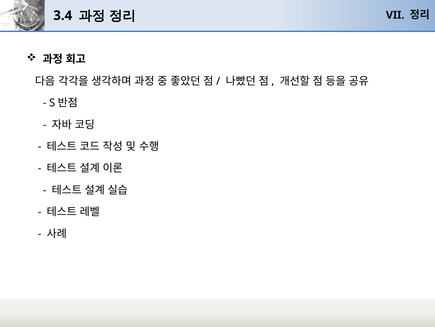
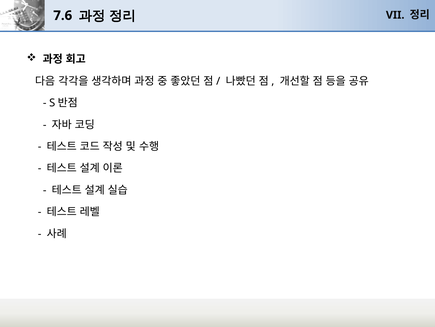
3.4: 3.4 -> 7.6 (63, 15)
